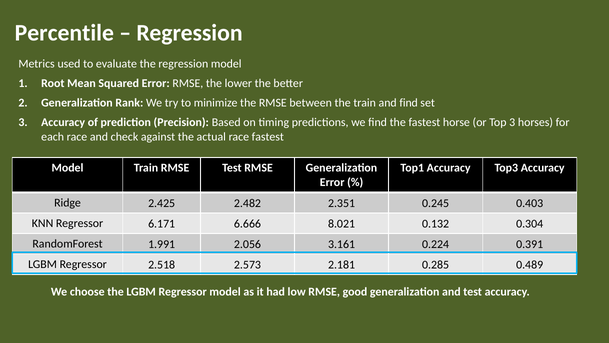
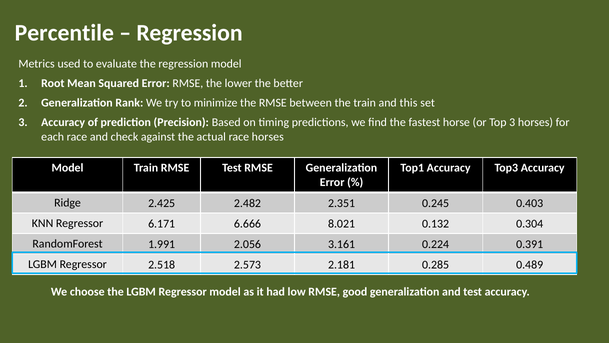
and find: find -> this (409, 103)
race fastest: fastest -> horses (268, 136)
